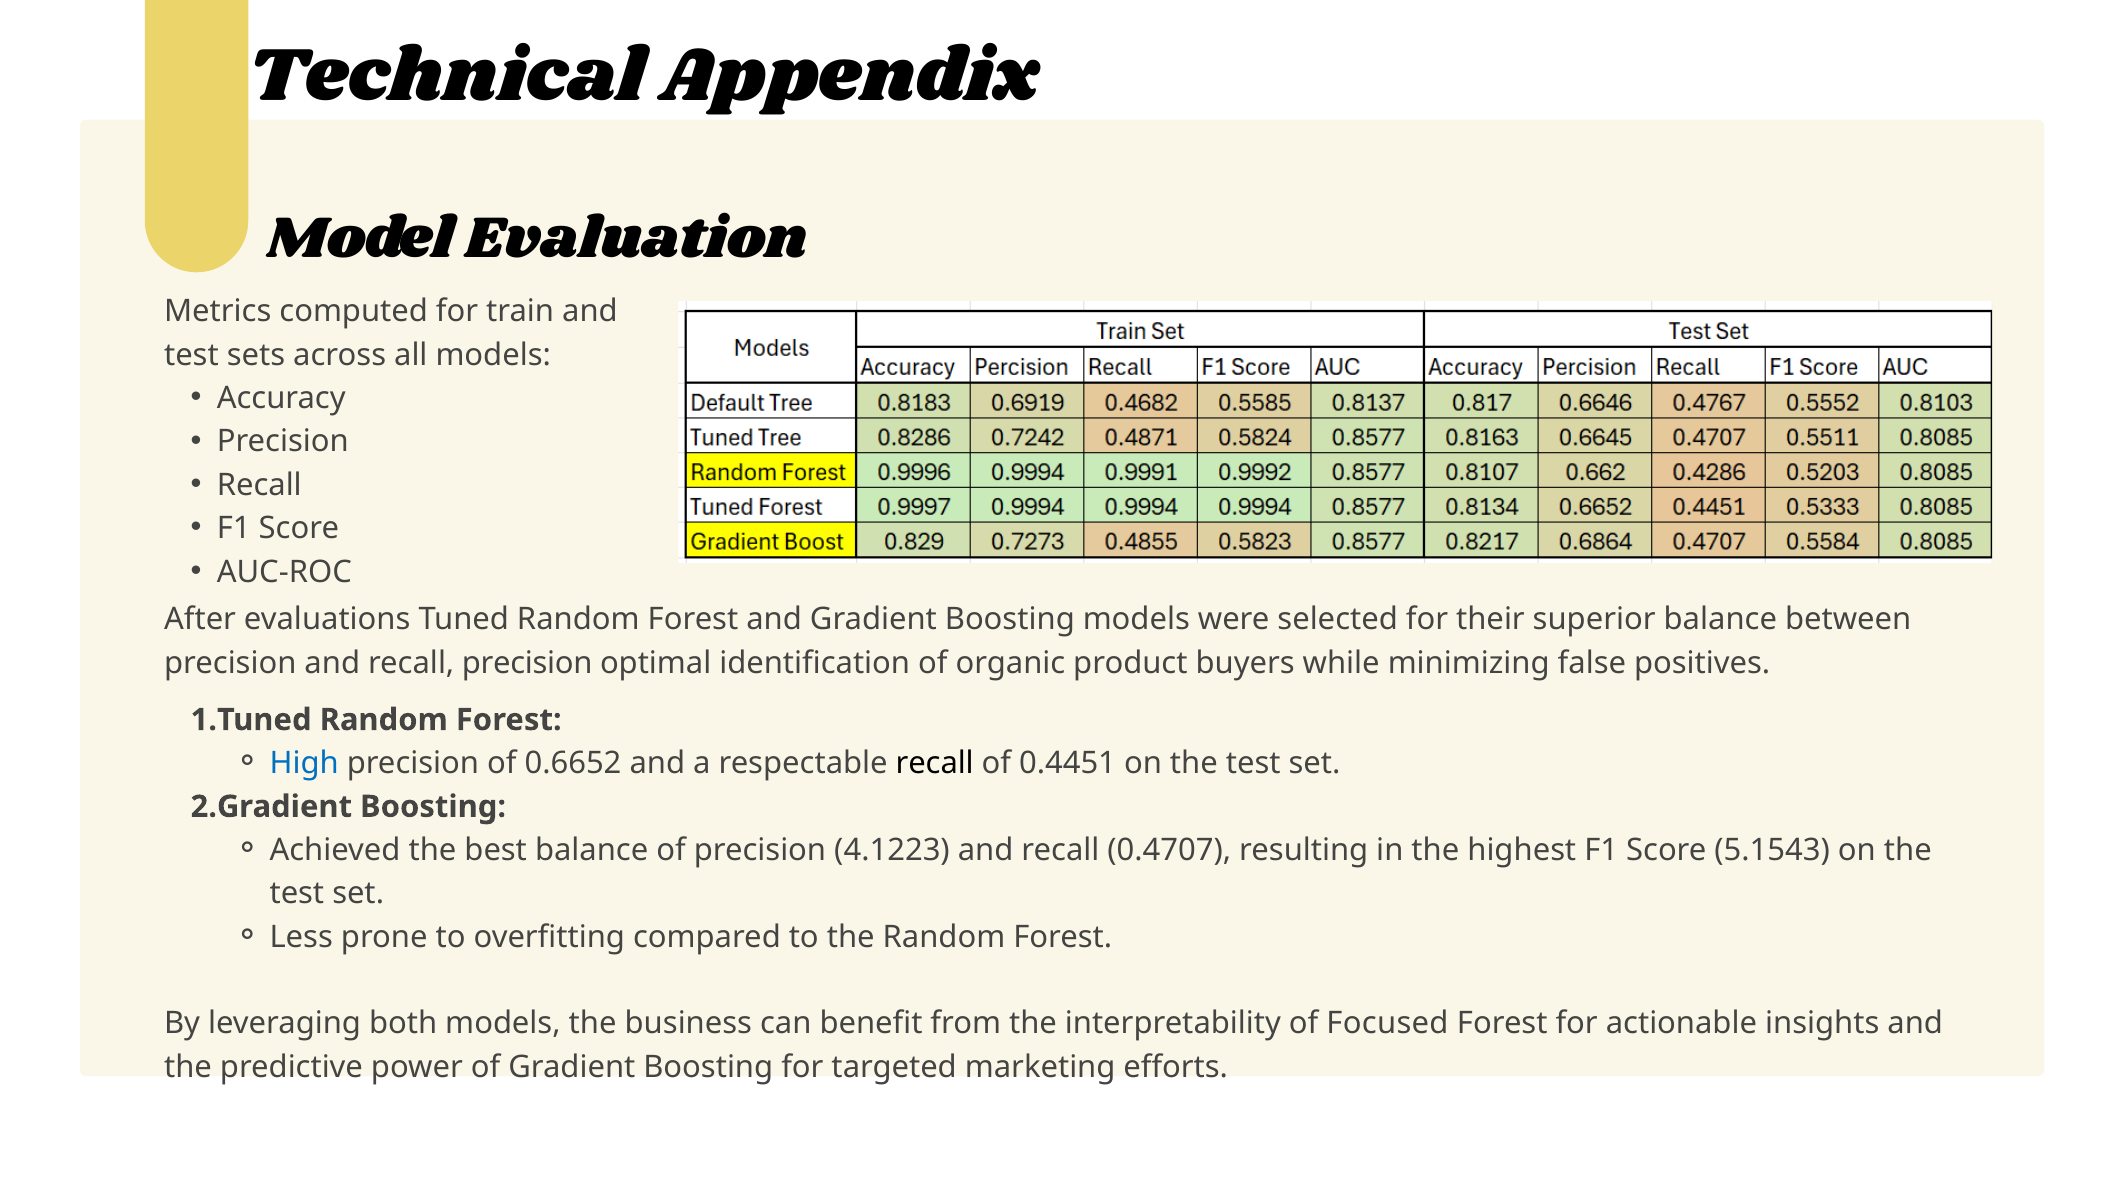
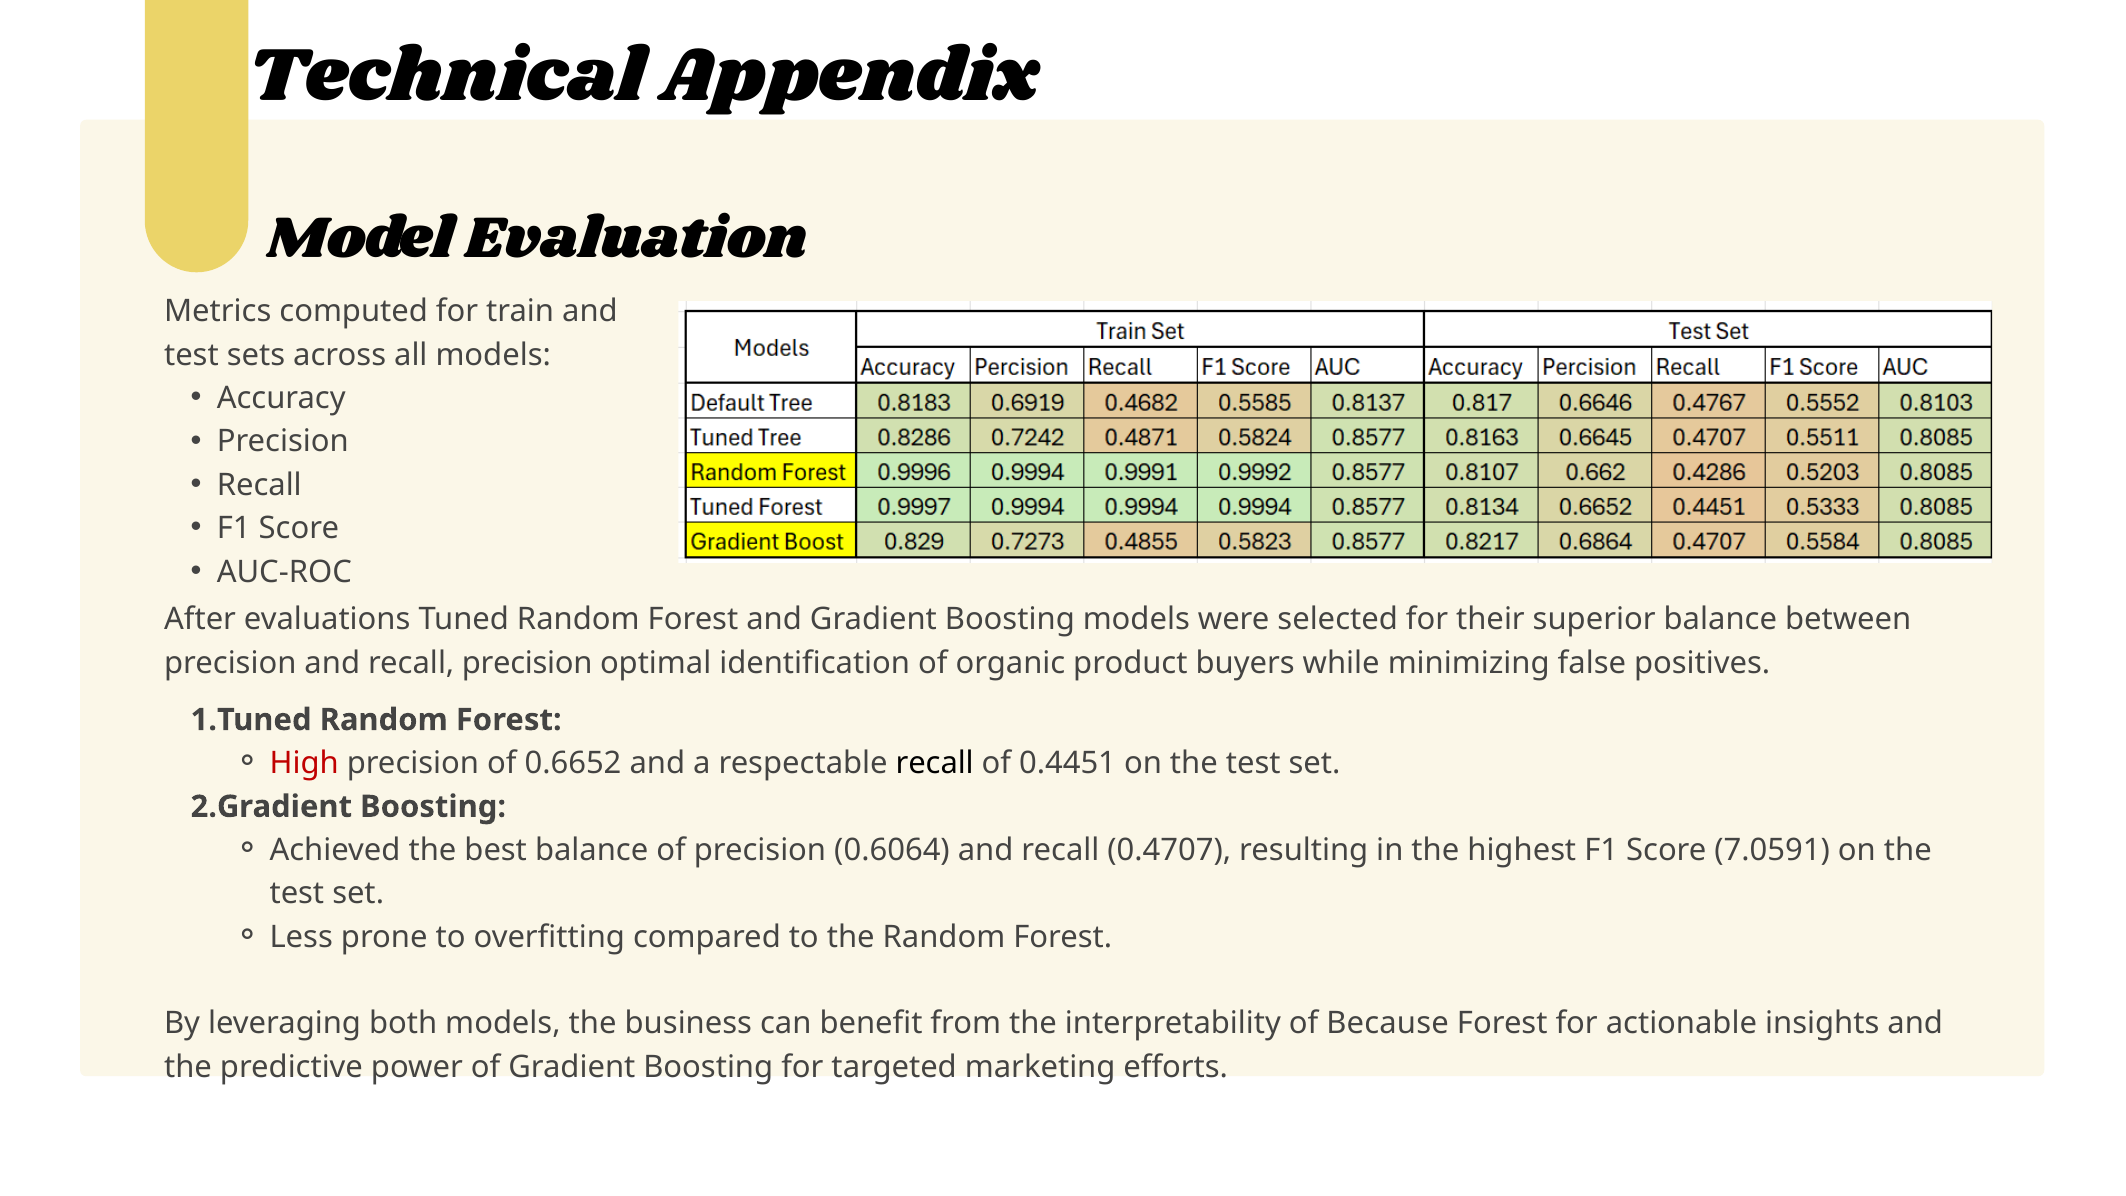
High colour: blue -> red (304, 763)
4.1223: 4.1223 -> 0.6064 (892, 850)
5.1543: 5.1543 -> 7.0591 (1772, 850)
Focused: Focused -> Because (1388, 1024)
